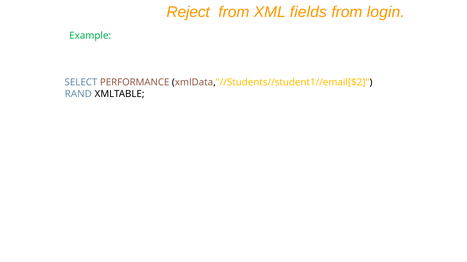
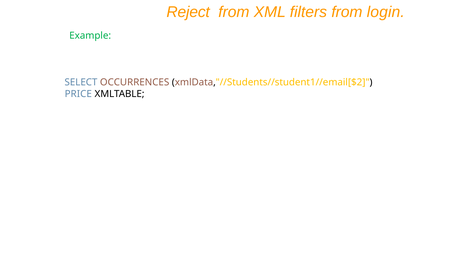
fields: fields -> filters (308, 12)
PERFORMANCE: PERFORMANCE -> OCCURRENCES (135, 82)
RAND: RAND -> PRICE (78, 94)
